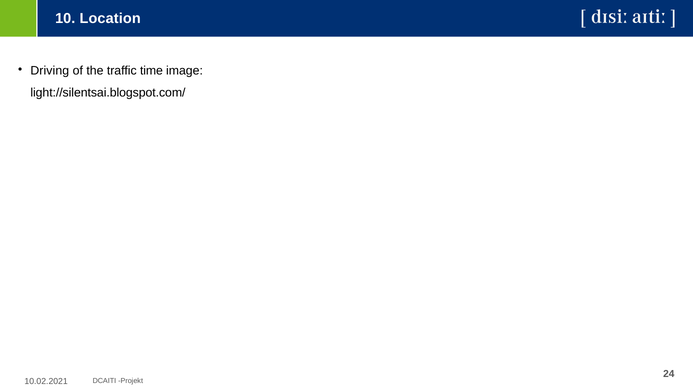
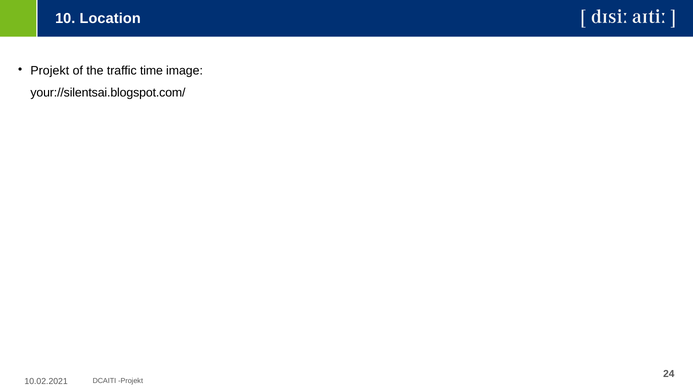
Driving: Driving -> Projekt (50, 71)
light://silentsai.blogspot.com/: light://silentsai.blogspot.com/ -> your://silentsai.blogspot.com/ (108, 93)
